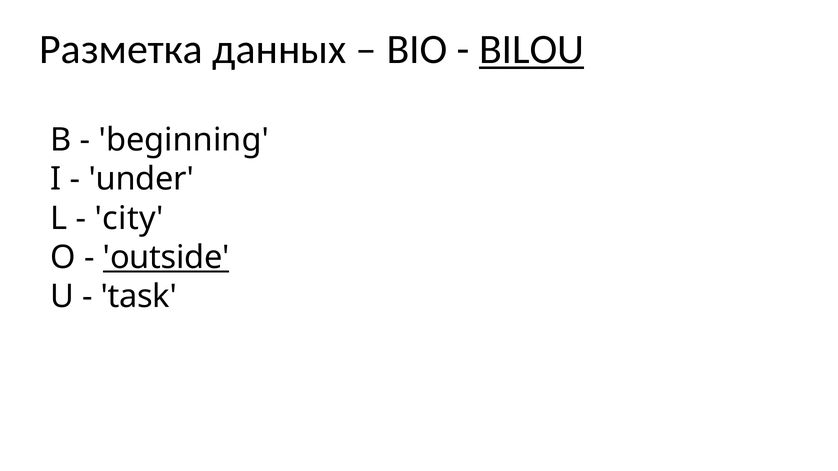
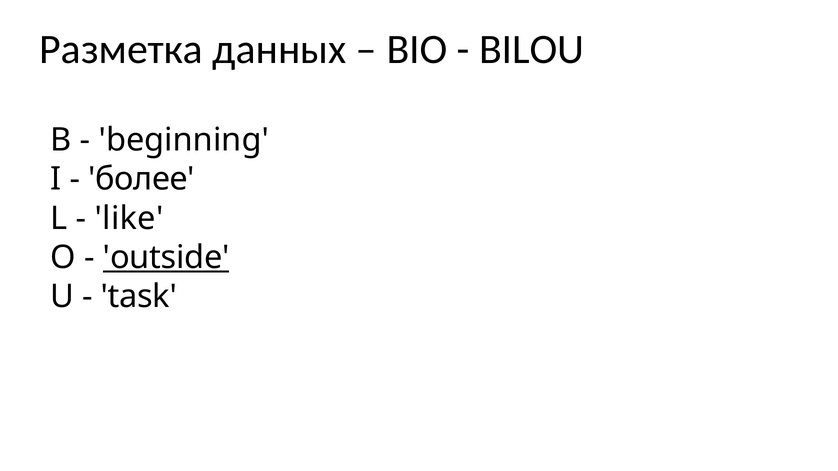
BILOU underline: present -> none (532, 50)
under: under -> более (141, 179)
city: city -> like (129, 218)
